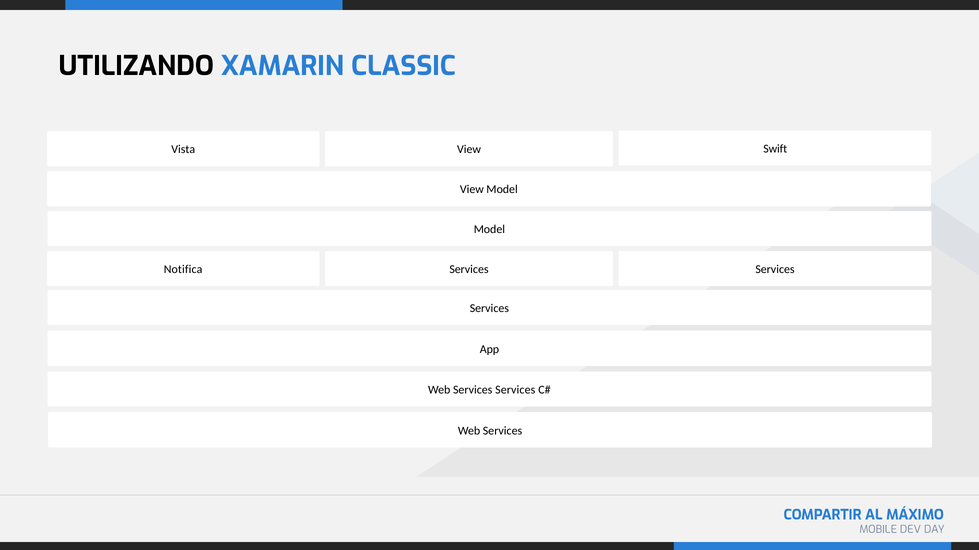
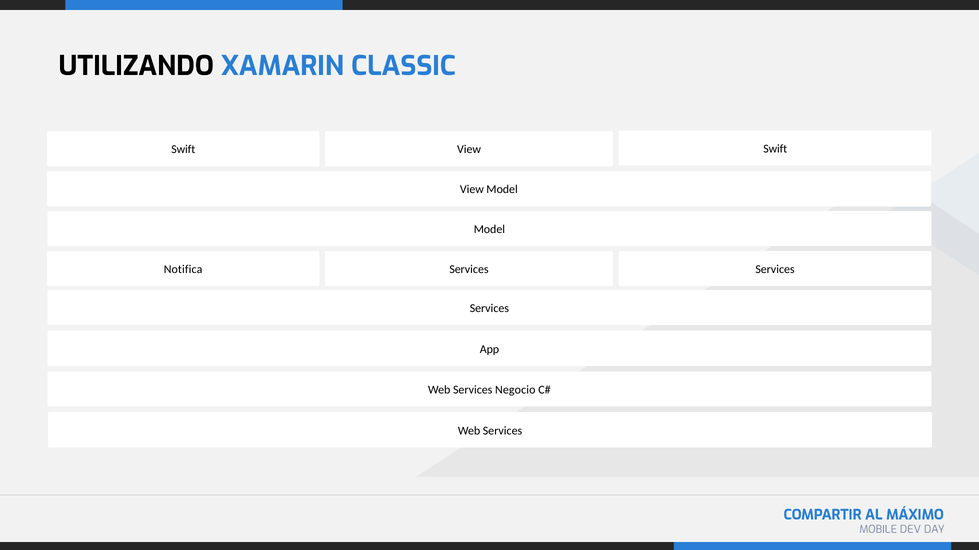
Vista: Vista -> Swift (183, 150)
Web Services Services: Services -> Negocio (515, 390)
